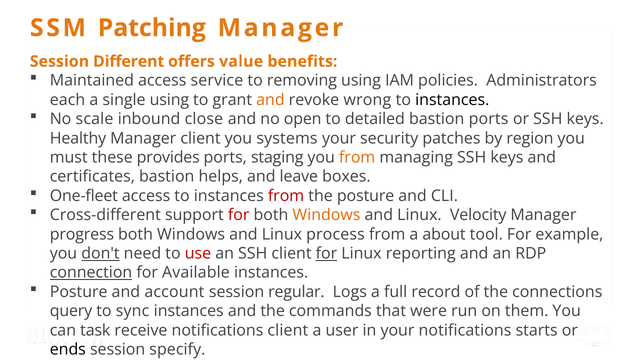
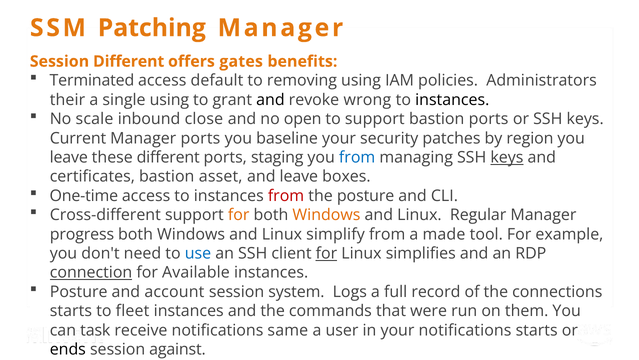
value: value -> gates (241, 61)
Maintained: Maintained -> Terminated (92, 81)
service: service -> default (217, 81)
each: each -> their (68, 100)
and colour: orange -> black (270, 100)
to detailed: detailed -> support (375, 119)
Healthy: Healthy -> Current (78, 138)
Manager client: client -> ports (200, 138)
systems: systems -> baseline (287, 138)
must: must -> leave (69, 157)
these provides: provides -> different (168, 157)
from colour: orange -> blue (357, 157)
keys underline: none -> present (507, 157)
helps: helps -> asset (221, 176)
One-fleet: One-fleet -> One-time (84, 196)
for colour: red -> orange (239, 215)
Velocity: Velocity -> Regular (478, 215)
process: process -> simplify (335, 234)
about: about -> made (444, 234)
don't underline: present -> none (100, 253)
use colour: red -> blue (198, 253)
reporting: reporting -> simplifies (421, 253)
regular: regular -> system (296, 291)
query: query -> starts (71, 311)
sync: sync -> fleet (133, 311)
notifications client: client -> same (288, 330)
specify: specify -> against (177, 349)
